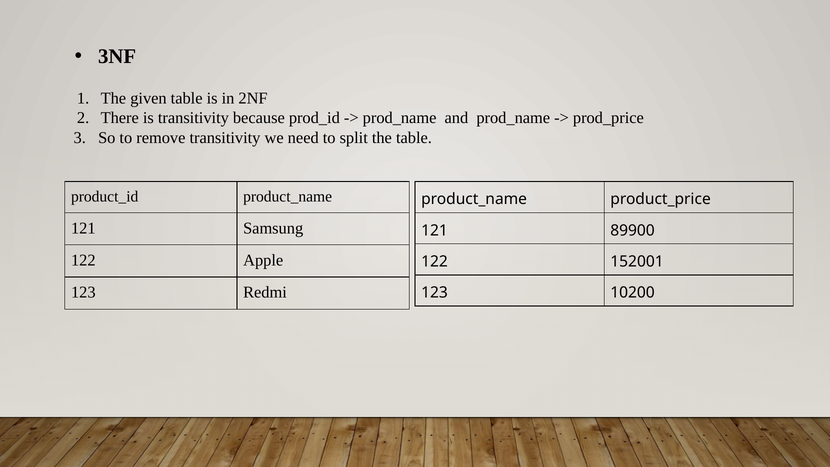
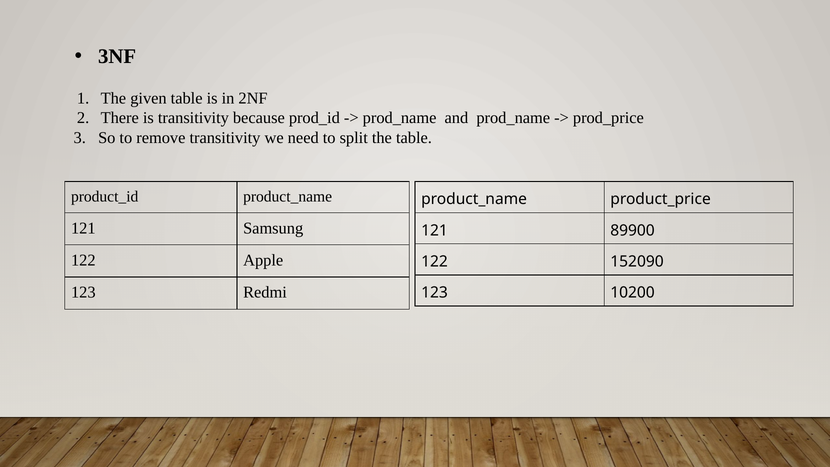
152001: 152001 -> 152090 (637, 261)
